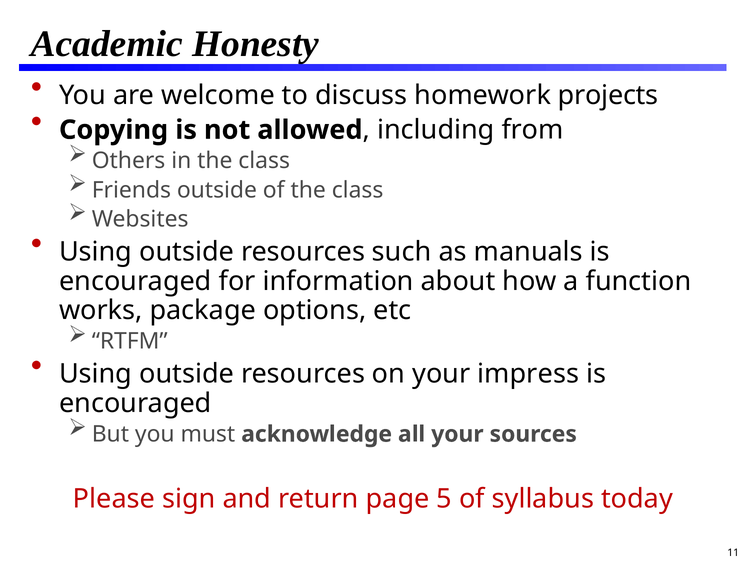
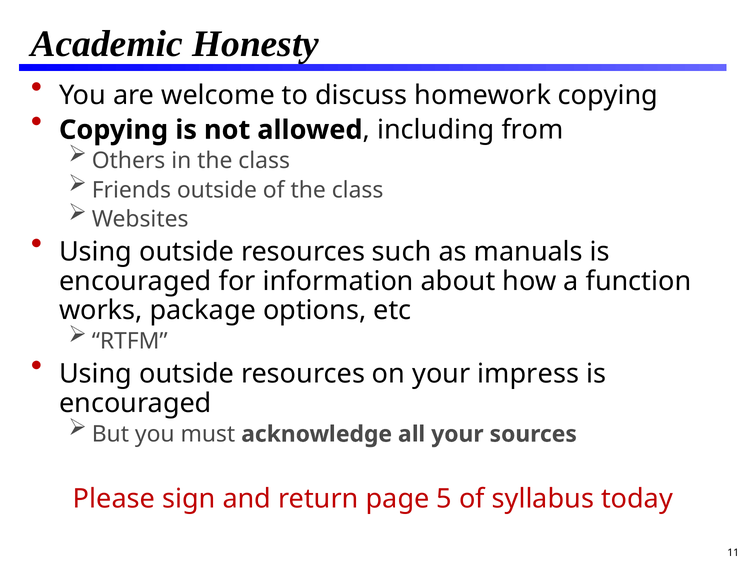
homework projects: projects -> copying (608, 96)
